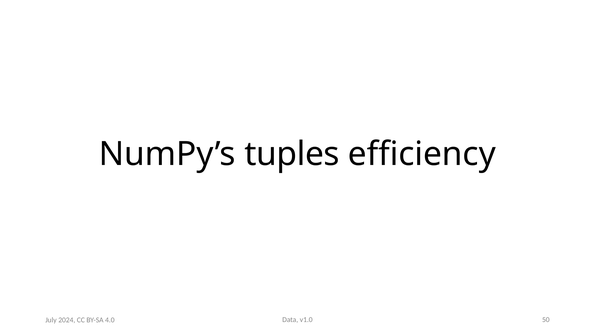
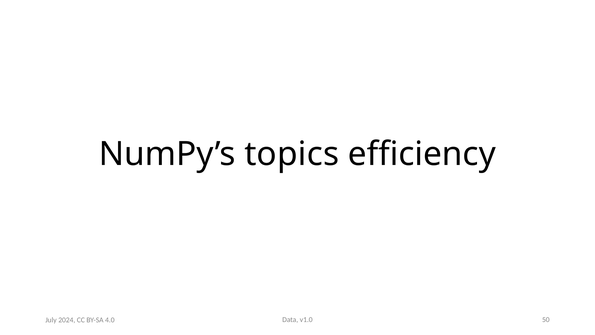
tuples: tuples -> topics (292, 154)
